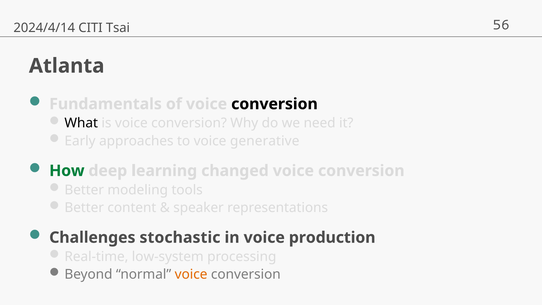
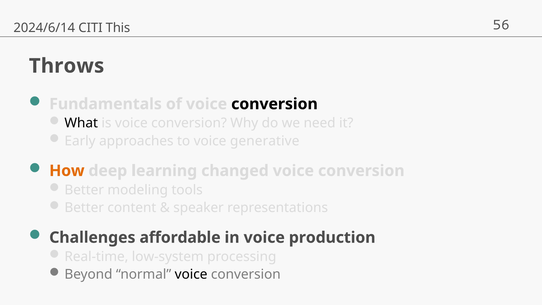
2024/4/14: 2024/4/14 -> 2024/6/14 (44, 28)
Tsai: Tsai -> This (118, 28)
Atlanta: Atlanta -> Throws (67, 66)
How colour: green -> orange (67, 171)
stochastic: stochastic -> affordable (180, 237)
voice colour: orange -> black (191, 274)
